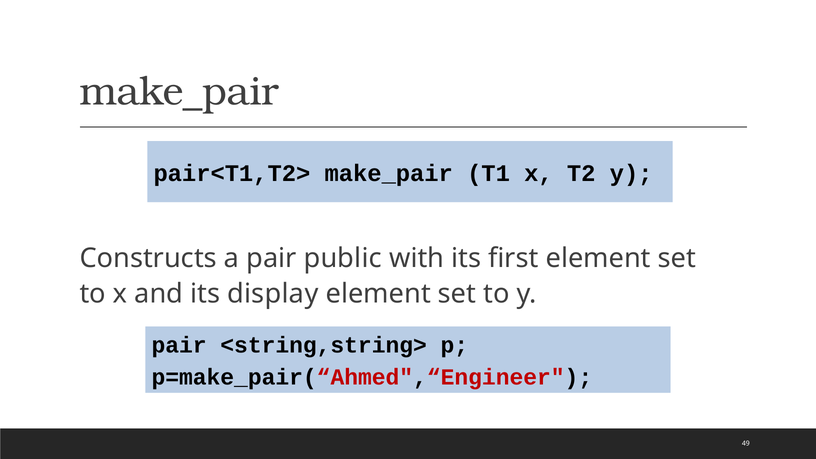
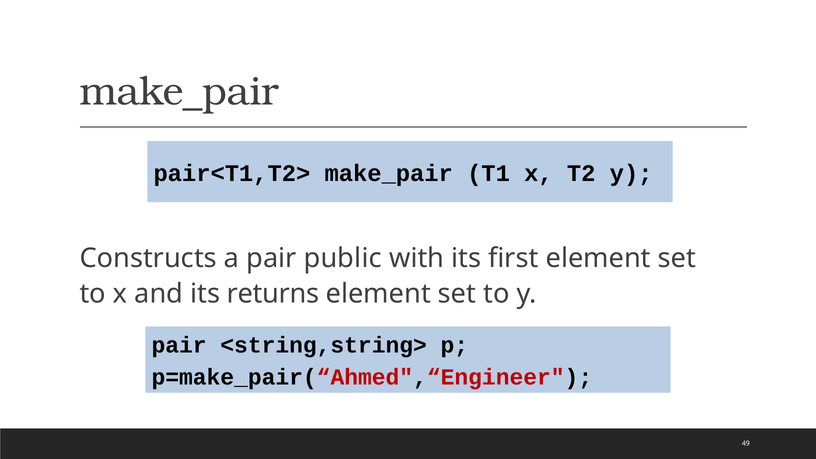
display: display -> returns (273, 294)
